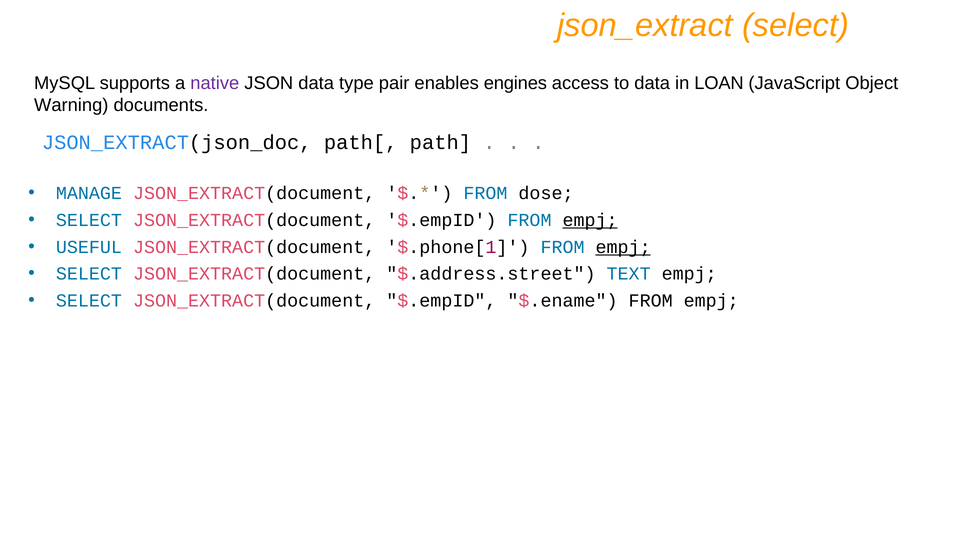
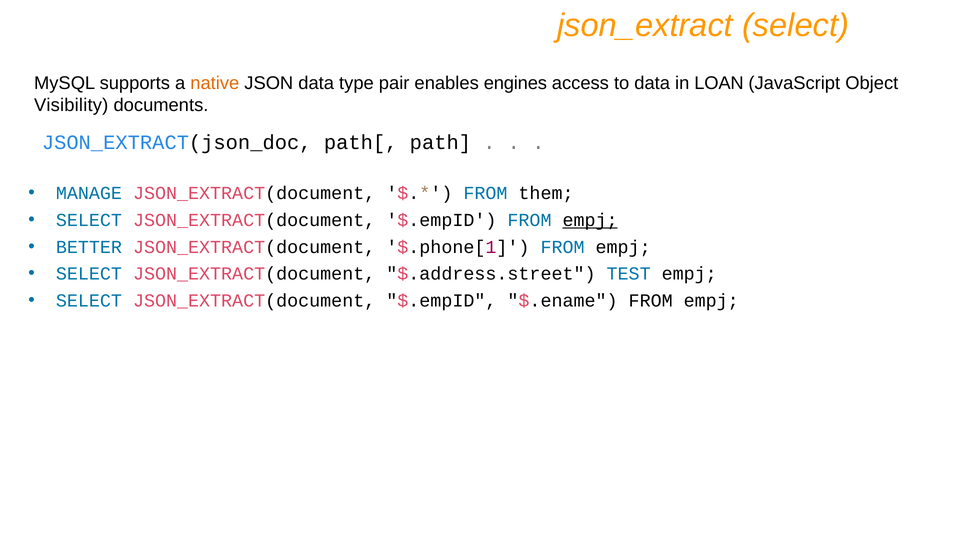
native colour: purple -> orange (215, 83)
Warning: Warning -> Visibility (71, 105)
dose: dose -> them (546, 193)
USEFUL: USEFUL -> BETTER (89, 247)
empj underline: present -> none (623, 247)
TEXT: TEXT -> TEST (629, 274)
